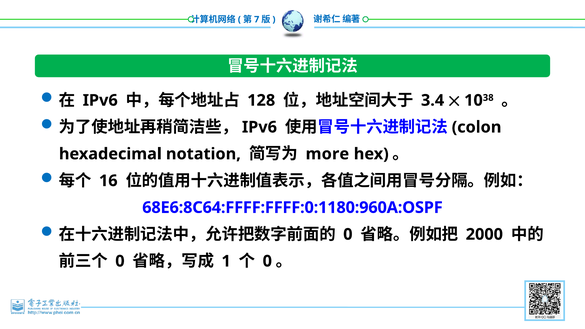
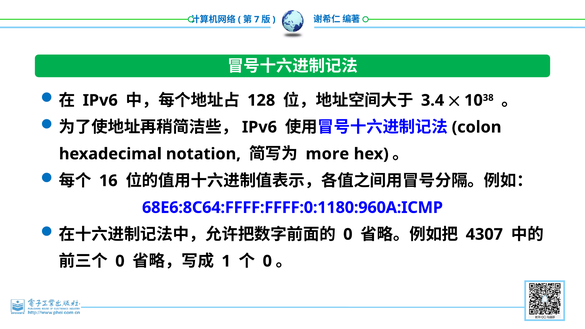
68E6:8C64:FFFF:FFFF:0:1180:960A:OSPF: 68E6:8C64:FFFF:FFFF:0:1180:960A:OSPF -> 68E6:8C64:FFFF:FFFF:0:1180:960A:ICMP (292, 208)
2000: 2000 -> 4307 (484, 234)
